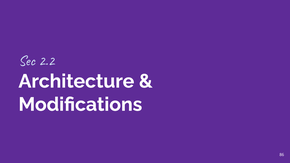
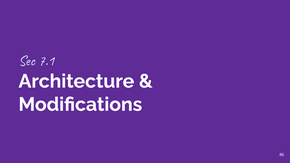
2.2: 2.2 -> 7.1 (46, 61)
